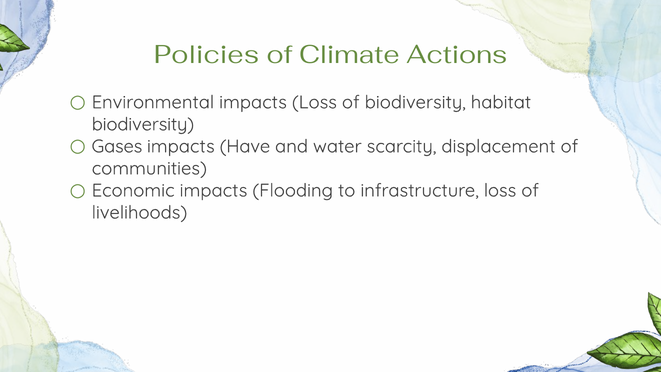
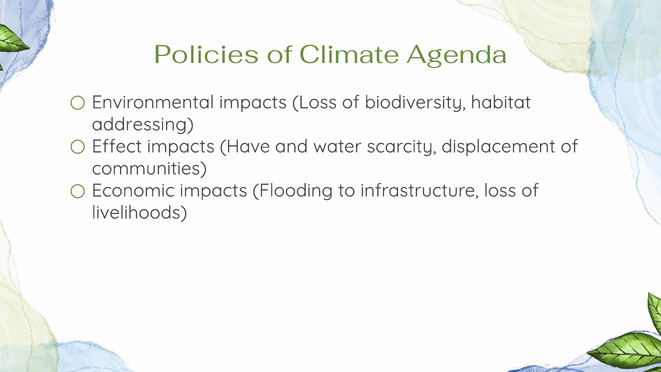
Actions: Actions -> Agenda (457, 55)
biodiversity: biodiversity -> addressing (143, 124)
Gases: Gases -> Effect (117, 146)
